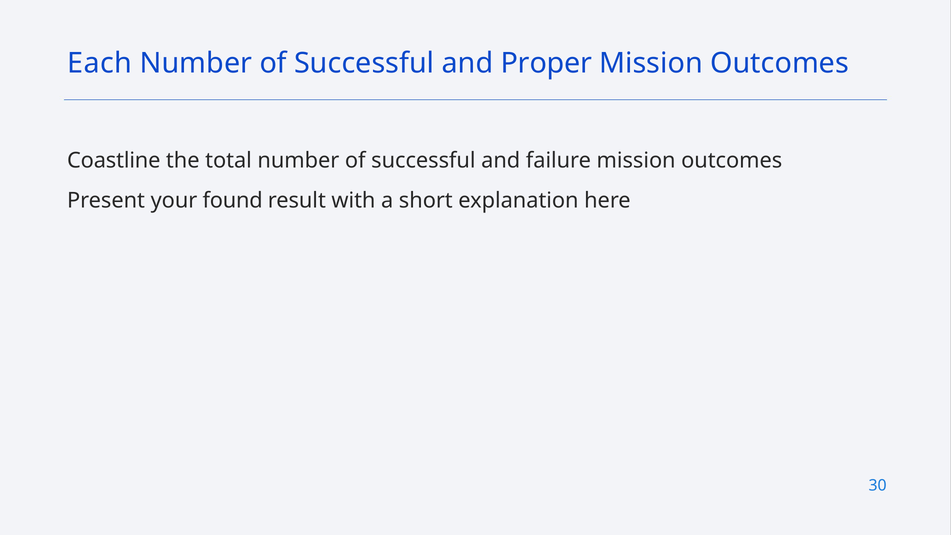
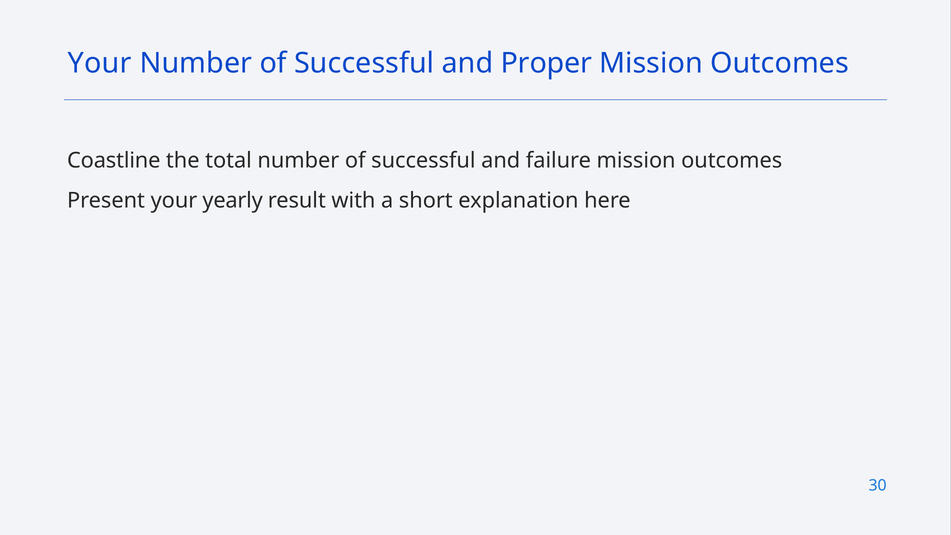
Each: Each -> Your (100, 63)
found: found -> yearly (233, 200)
